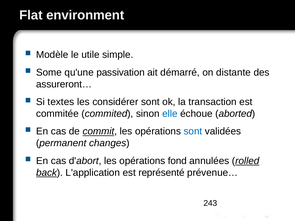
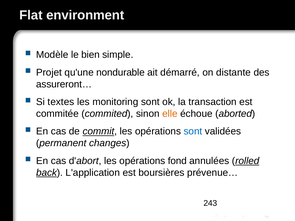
utile: utile -> bien (91, 55)
Some: Some -> Projet (49, 72)
passivation: passivation -> nondurable (121, 72)
considérer: considérer -> monitoring (115, 102)
elle colour: blue -> orange (170, 114)
représenté: représenté -> boursières (161, 173)
